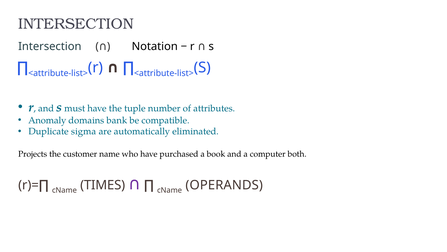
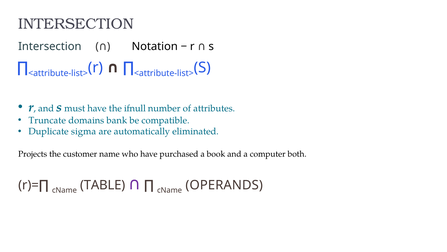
tuple: tuple -> ifnull (135, 108)
Anomaly: Anomaly -> Truncate (47, 120)
TIMES: TIMES -> TABLE (103, 185)
